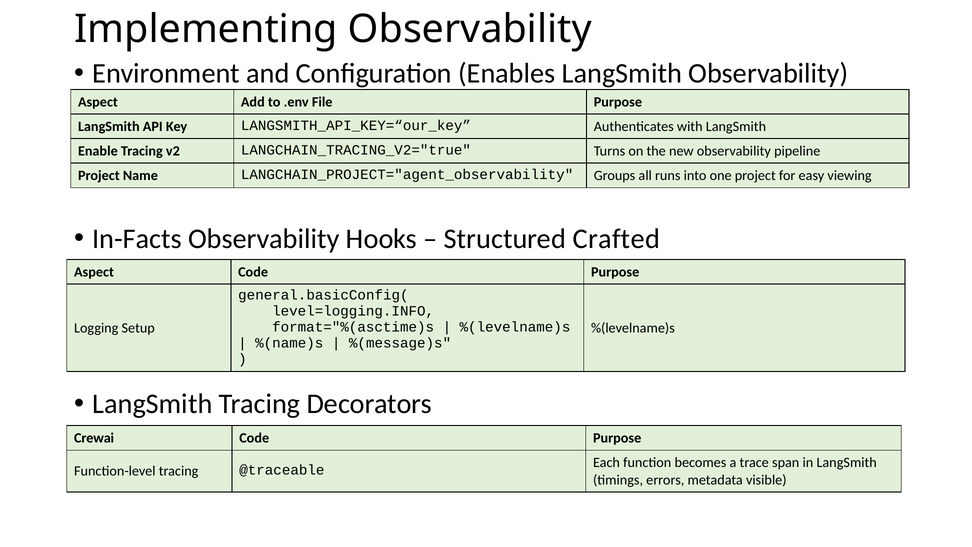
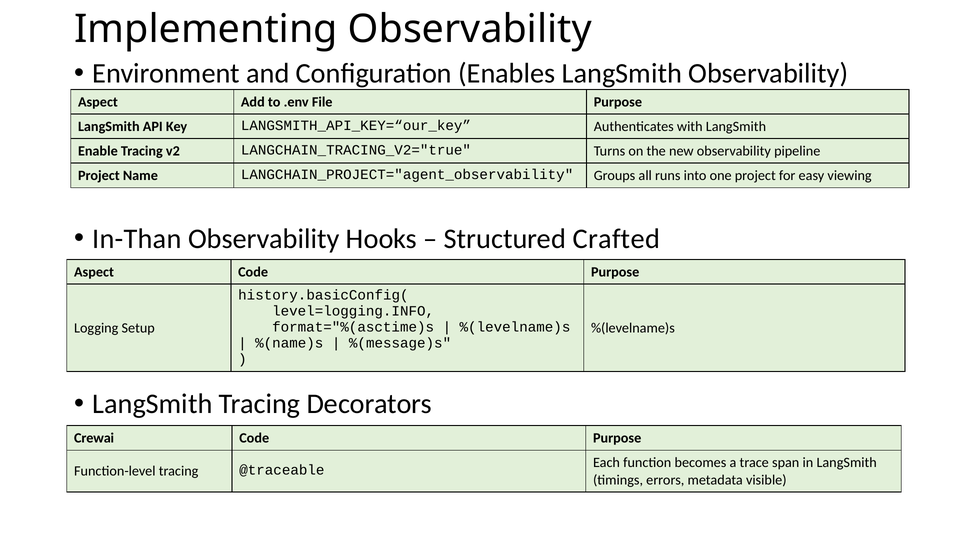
In-Facts: In-Facts -> In-Than (137, 239)
general.basicConfig(: general.basicConfig( -> history.basicConfig( (323, 295)
